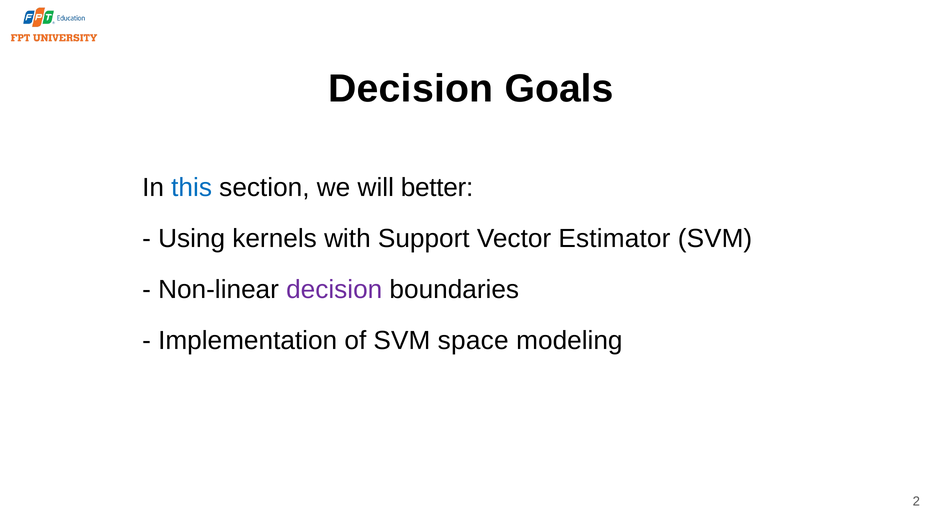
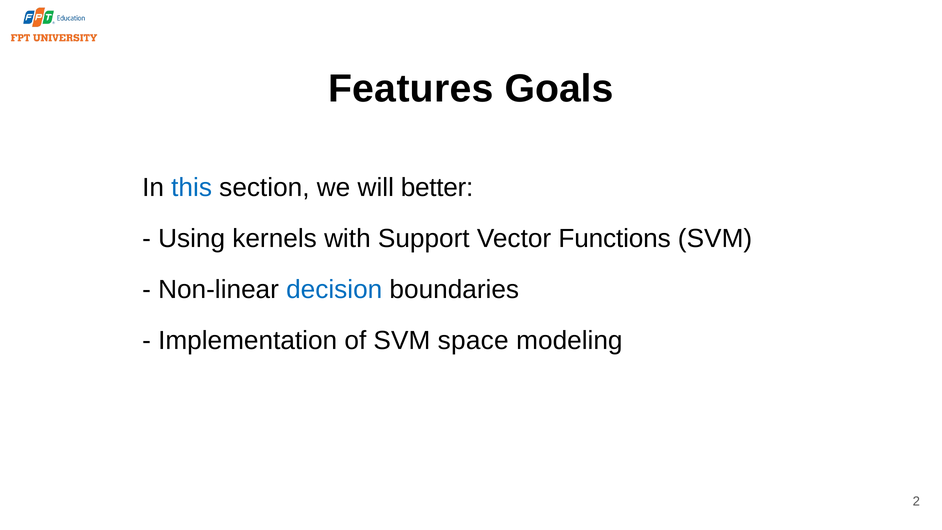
Decision: Decision -> Features (411, 89)
Estimator: Estimator -> Functions (615, 238)
decision colour: purple -> blue (334, 289)
